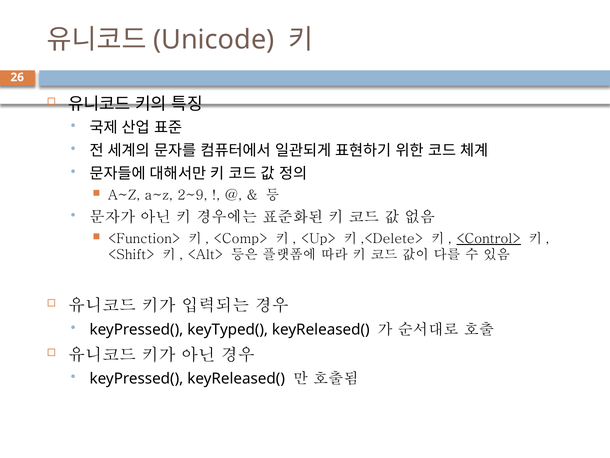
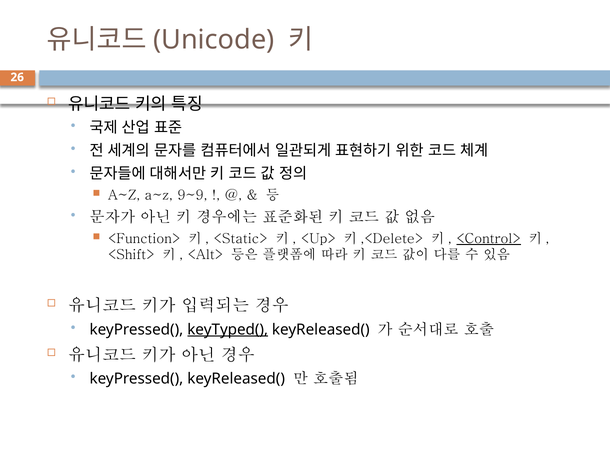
2~9: 2~9 -> 9~9 (192, 195)
<Comp>: <Comp> -> <Static> (241, 238)
keyTyped( underline: none -> present (228, 329)
